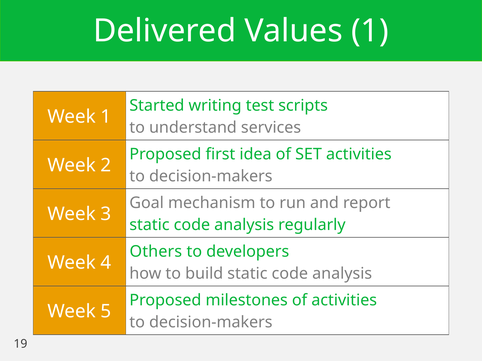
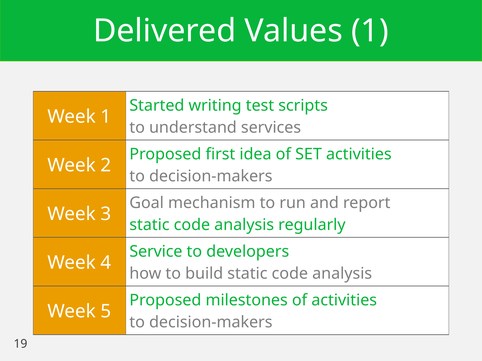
Others: Others -> Service (156, 252)
